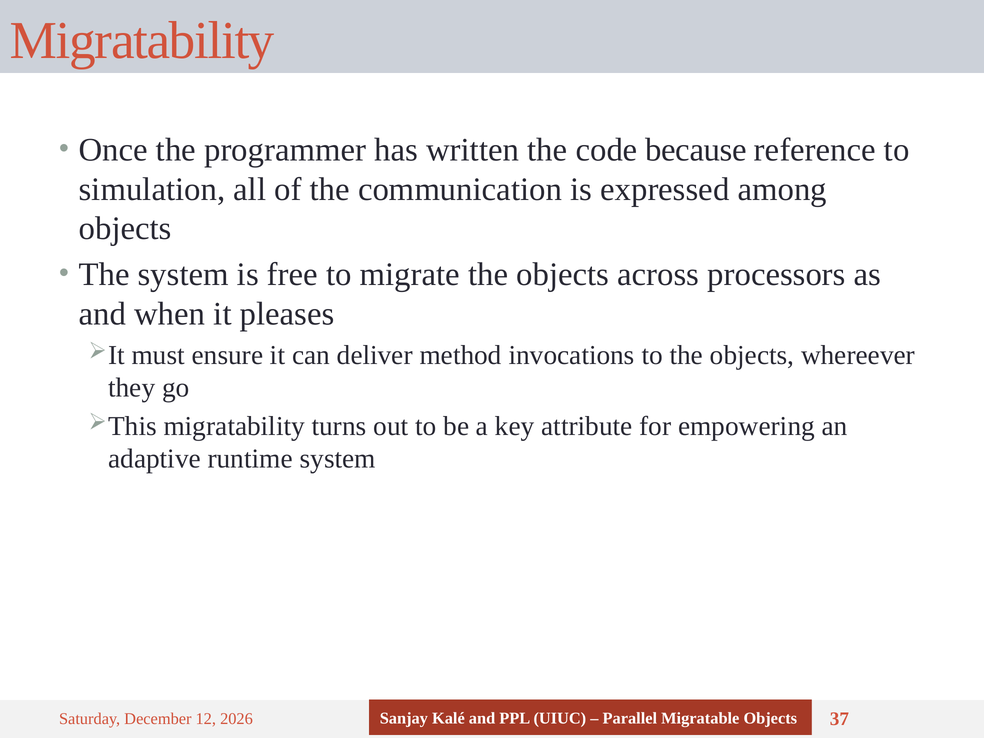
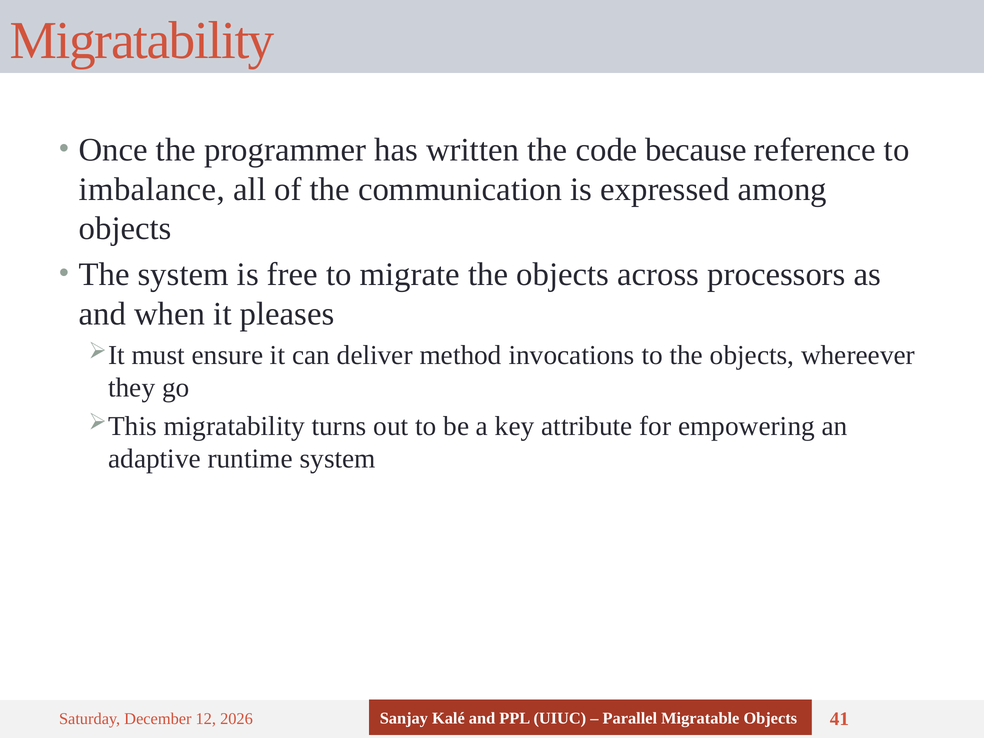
simulation: simulation -> imbalance (152, 189)
37: 37 -> 41 (839, 719)
